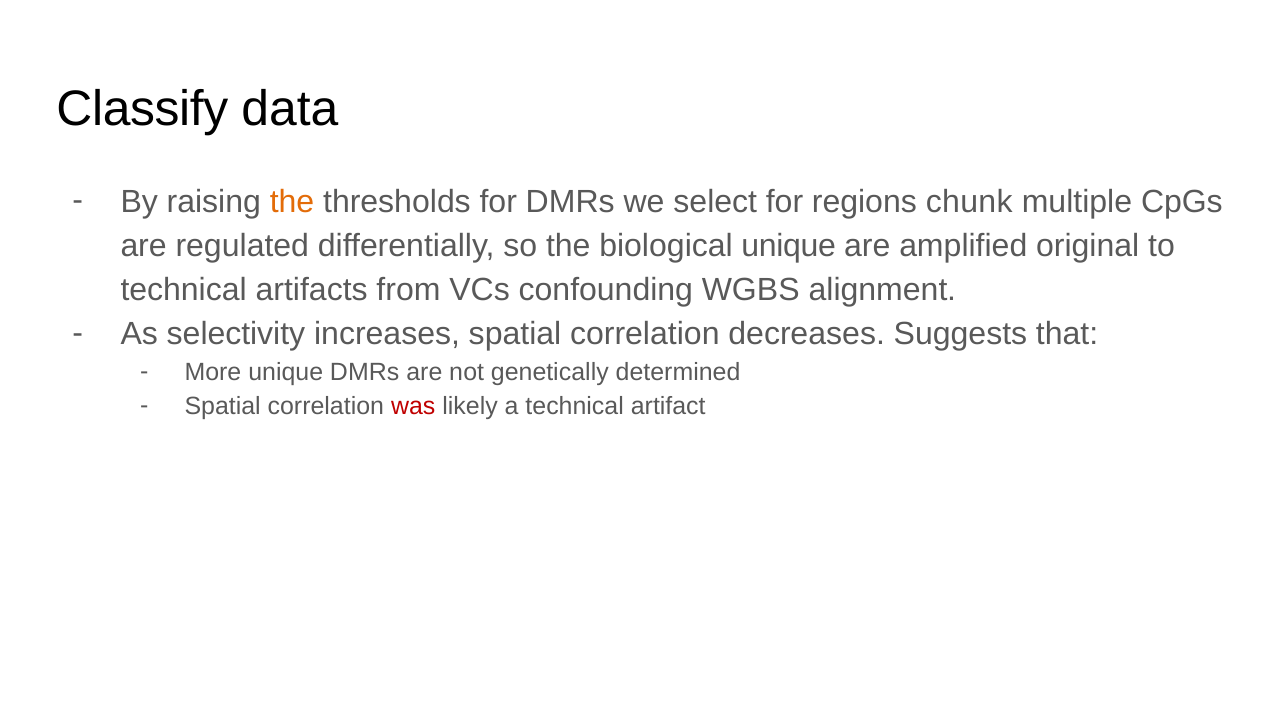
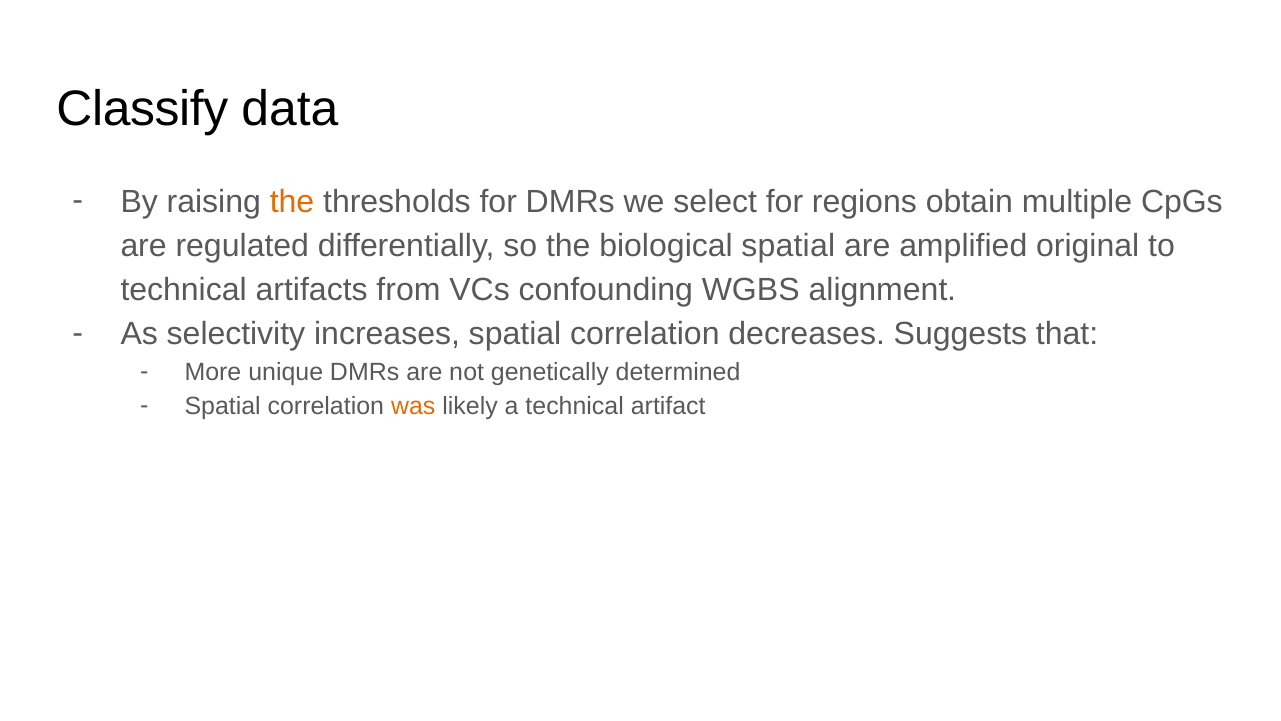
chunk: chunk -> obtain (969, 201)
biological unique: unique -> spatial (788, 246)
was colour: red -> orange (413, 406)
